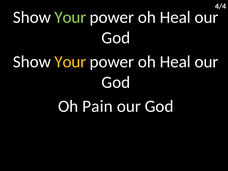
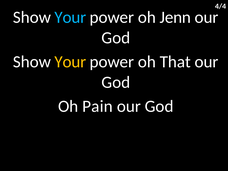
Your colour: light green -> light blue (70, 17)
Heal: Heal -> Jenn (175, 17)
Heal: Heal -> That (175, 62)
